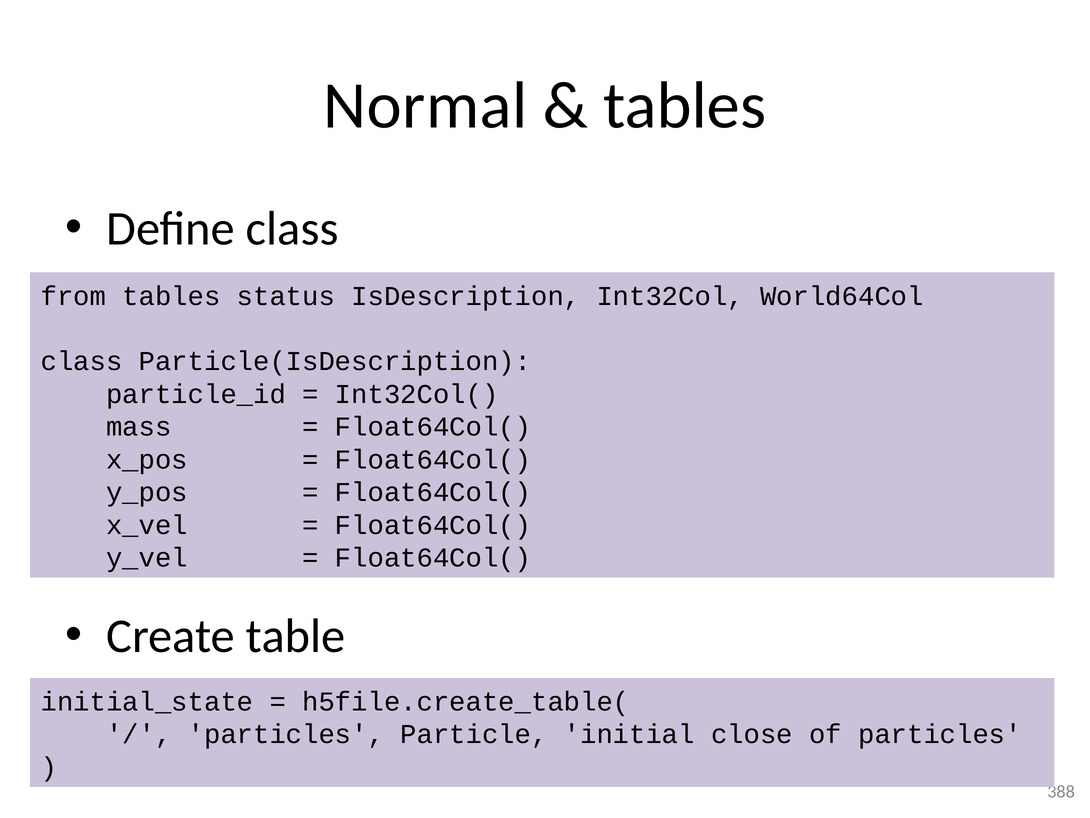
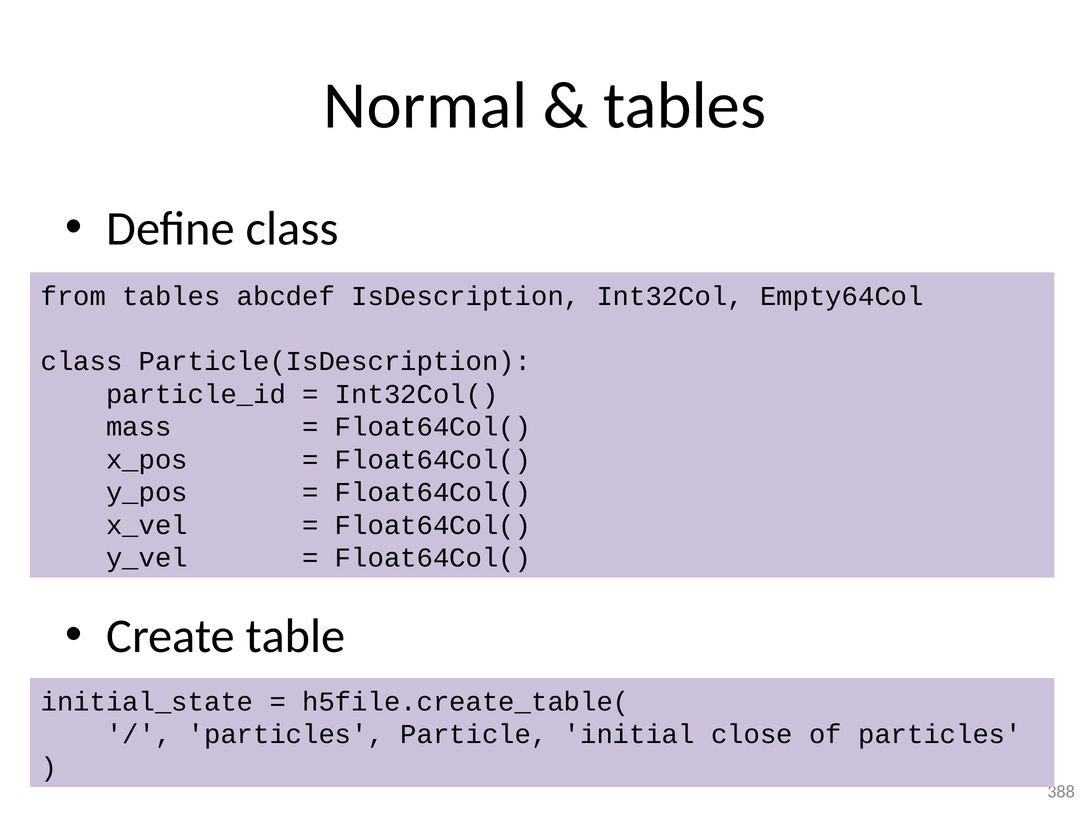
status: status -> abcdef (286, 296)
World64Col: World64Col -> Empty64Col (842, 296)
